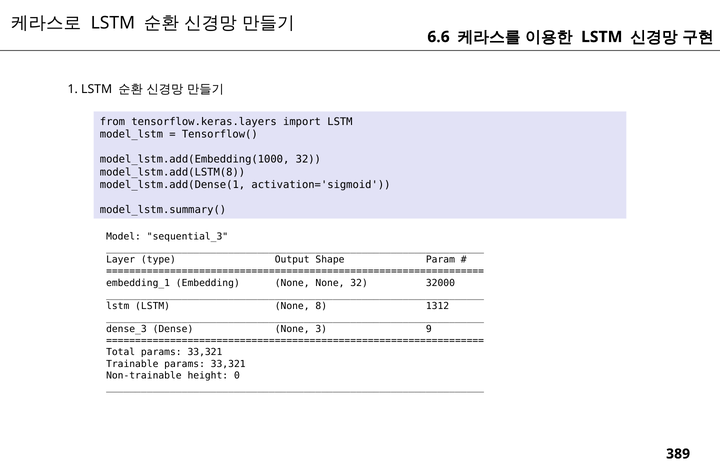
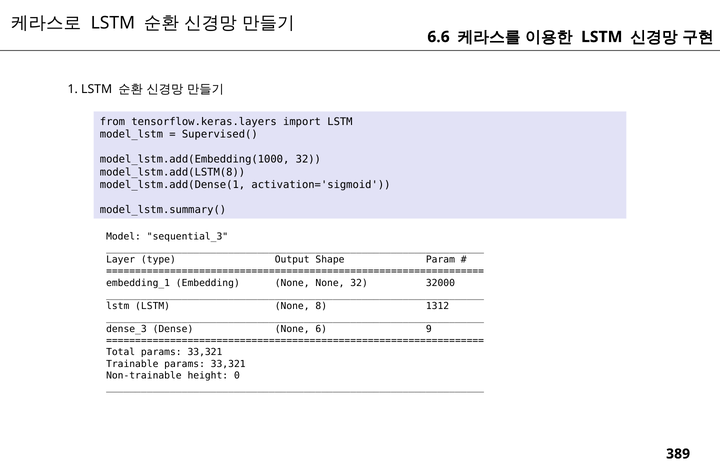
Tensorflow(: Tensorflow( -> Supervised( (220, 134)
3: 3 -> 6 (321, 329)
